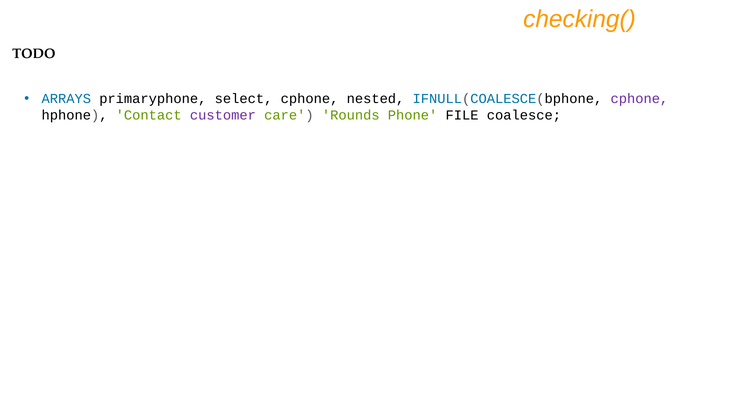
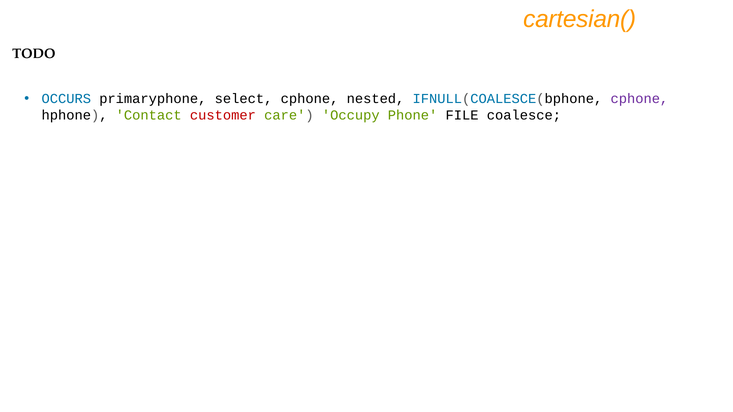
checking(: checking( -> cartesian( (580, 19)
ARRAYS: ARRAYS -> OCCURS (66, 99)
customer colour: purple -> red (223, 116)
Rounds: Rounds -> Occupy (351, 116)
